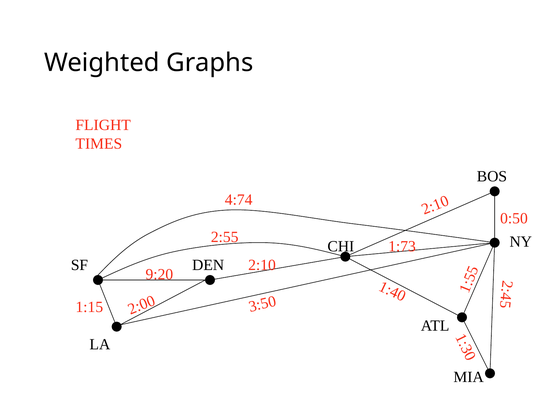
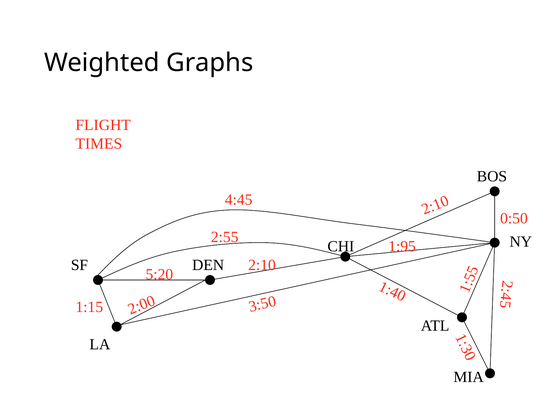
4:74: 4:74 -> 4:45 (239, 200)
1:73: 1:73 -> 1:95 (402, 247)
9:20: 9:20 -> 5:20 (159, 275)
